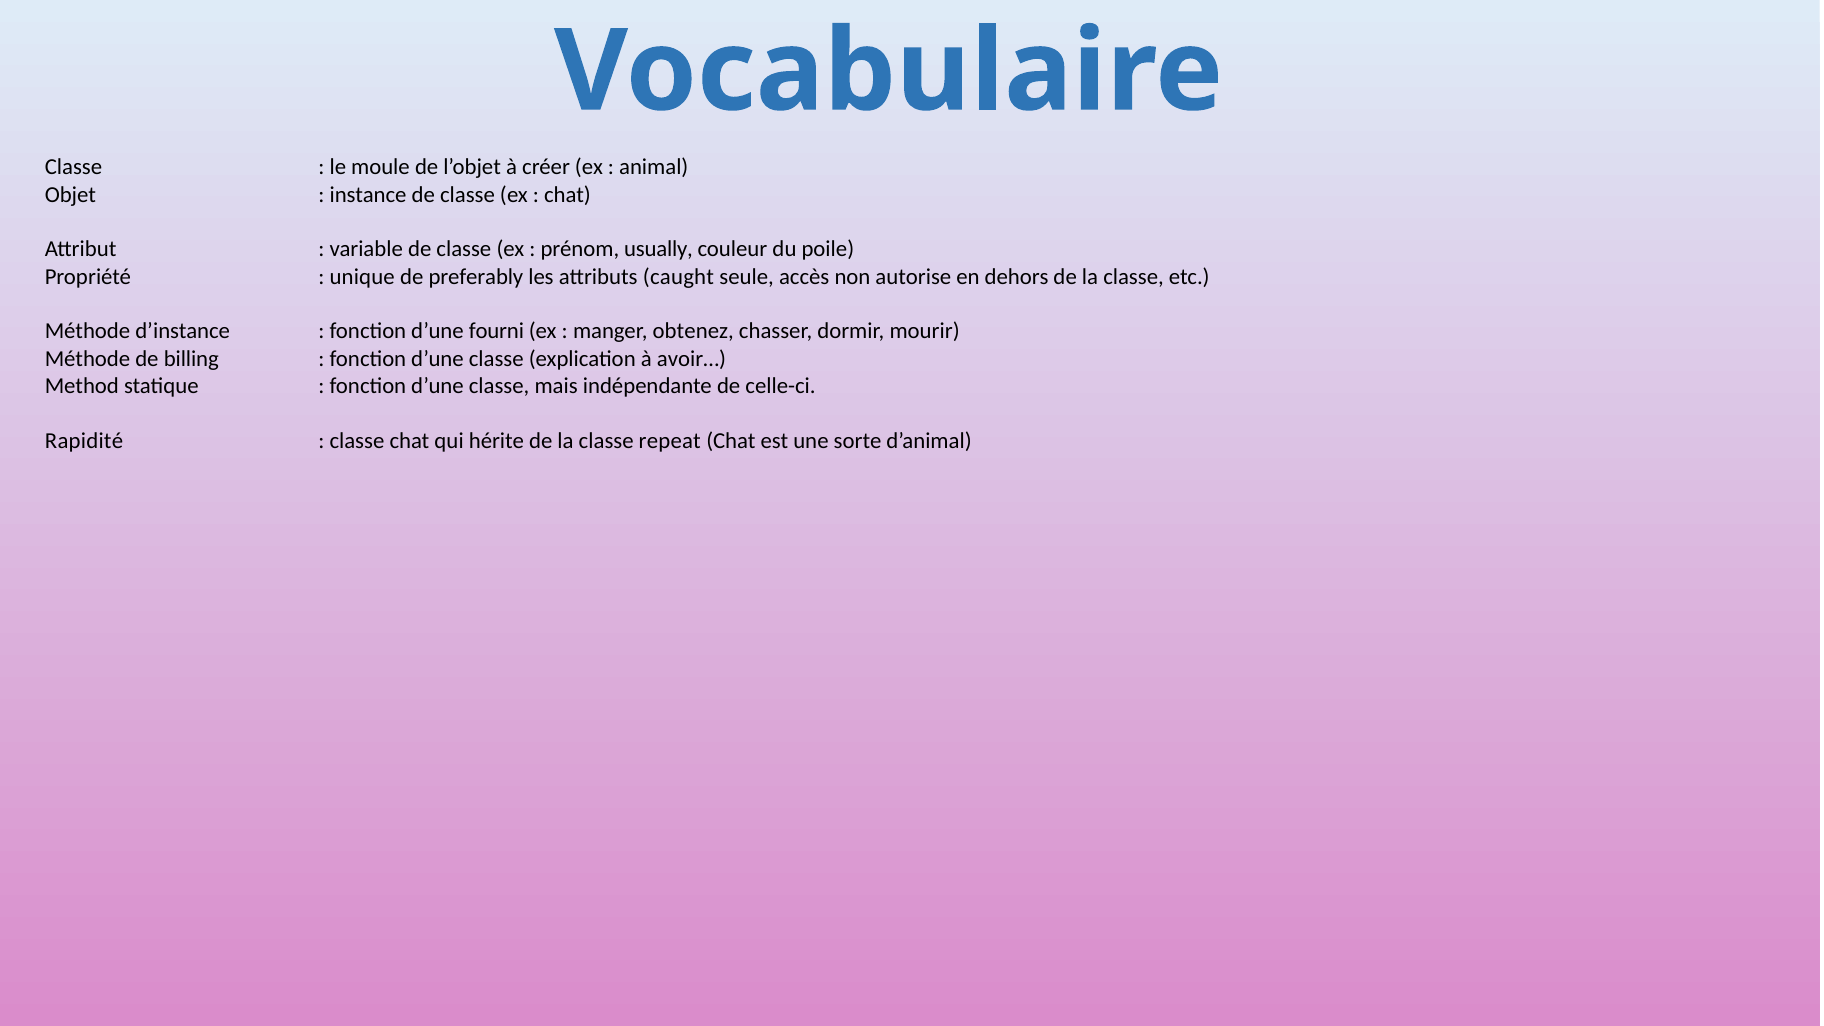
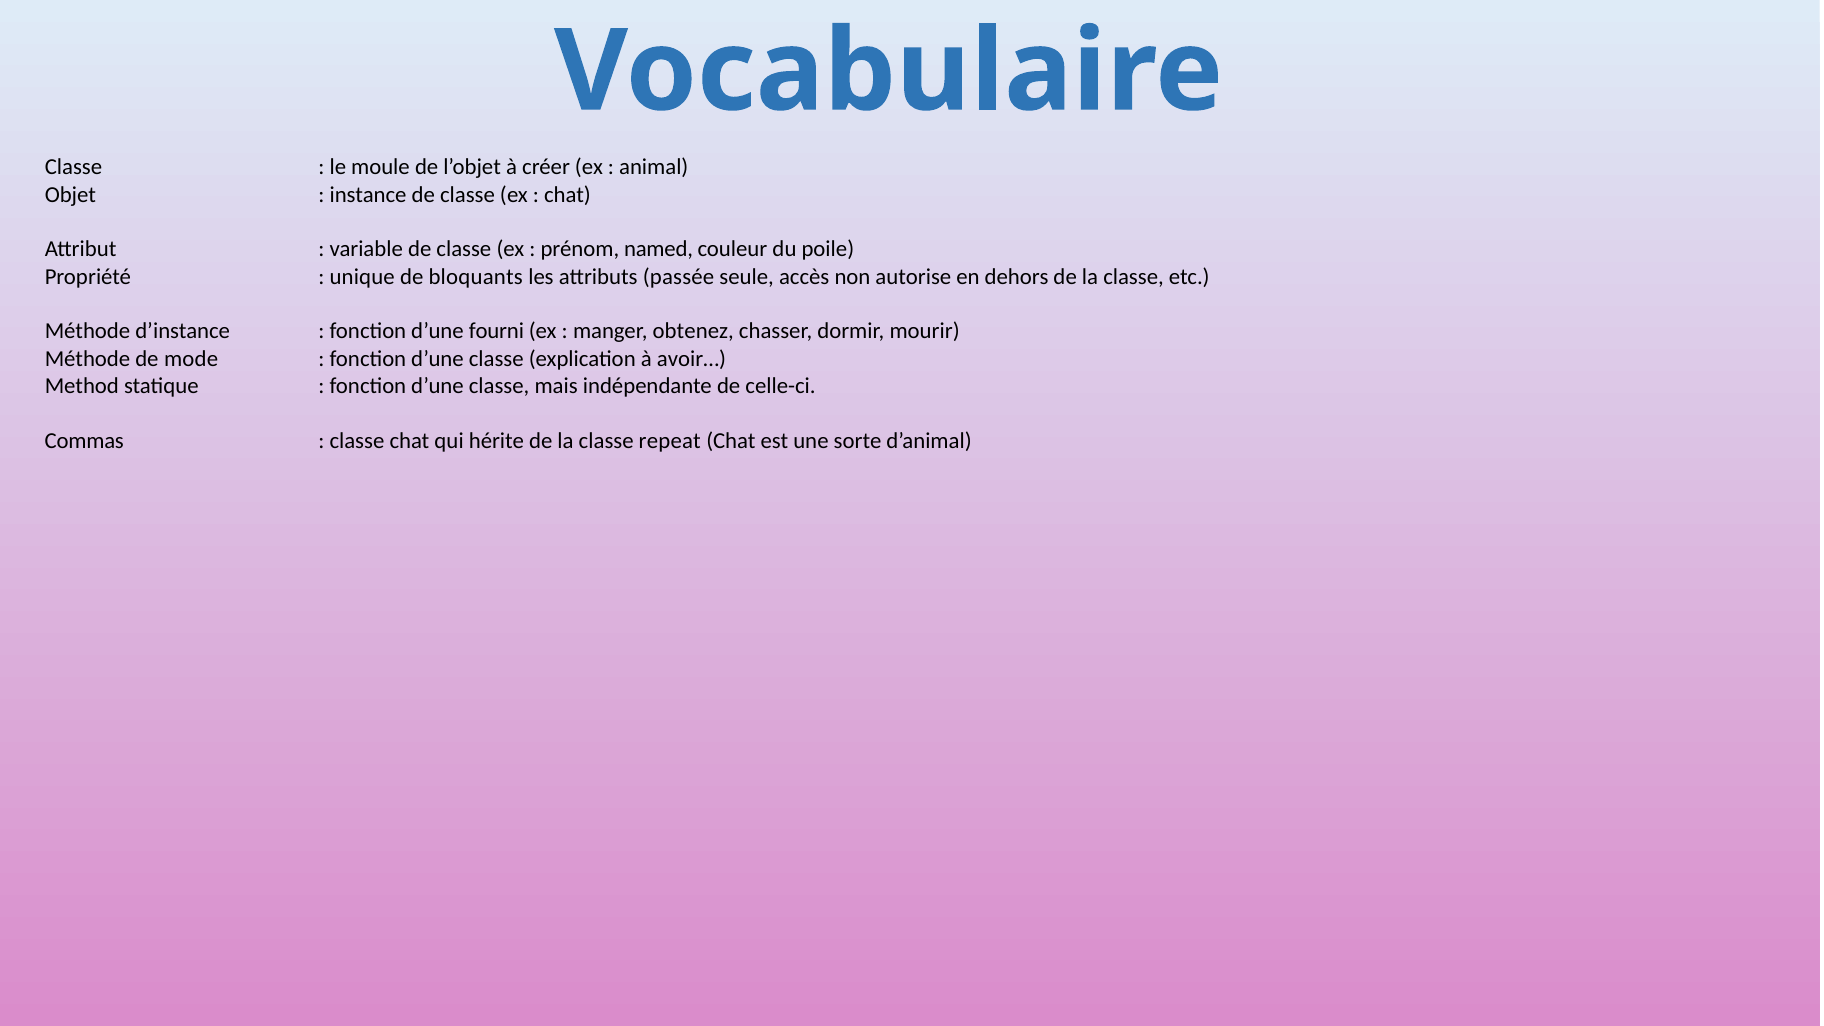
usually: usually -> named (659, 249)
preferably: preferably -> bloquants (476, 277)
caught: caught -> passée (679, 277)
billing: billing -> mode (191, 359)
Rapidité: Rapidité -> Commas (84, 441)
